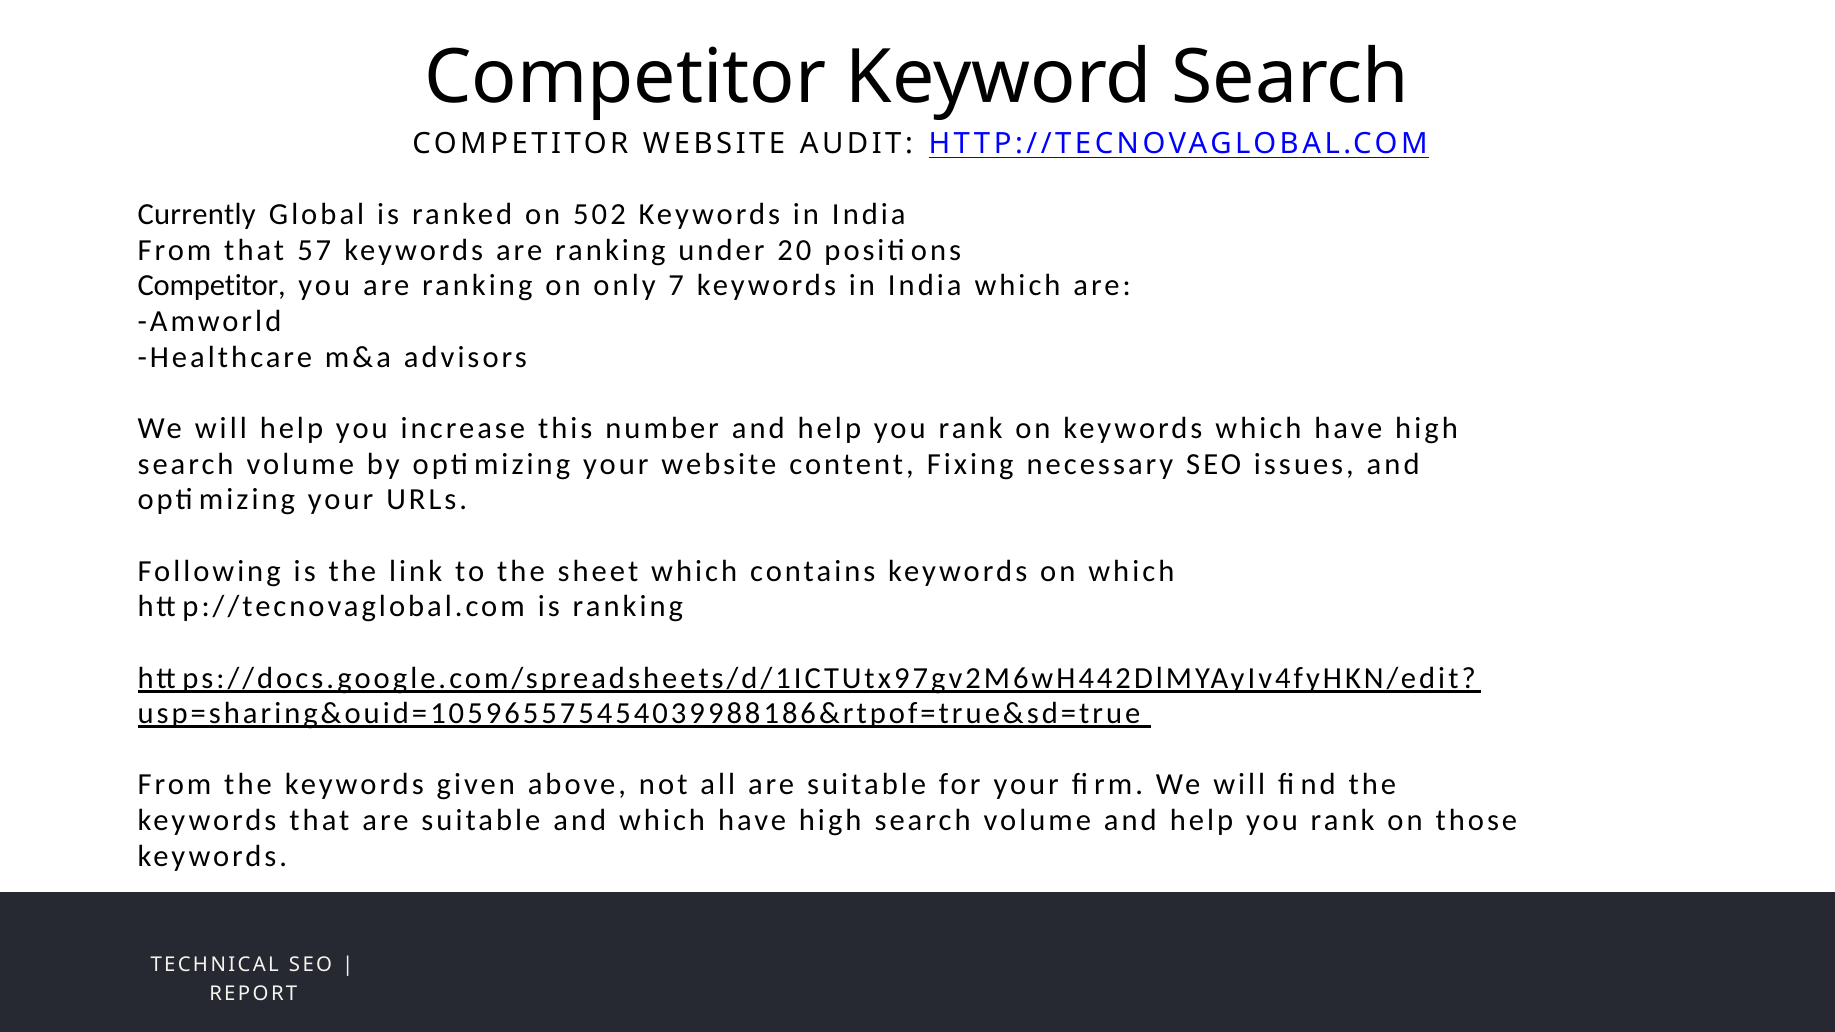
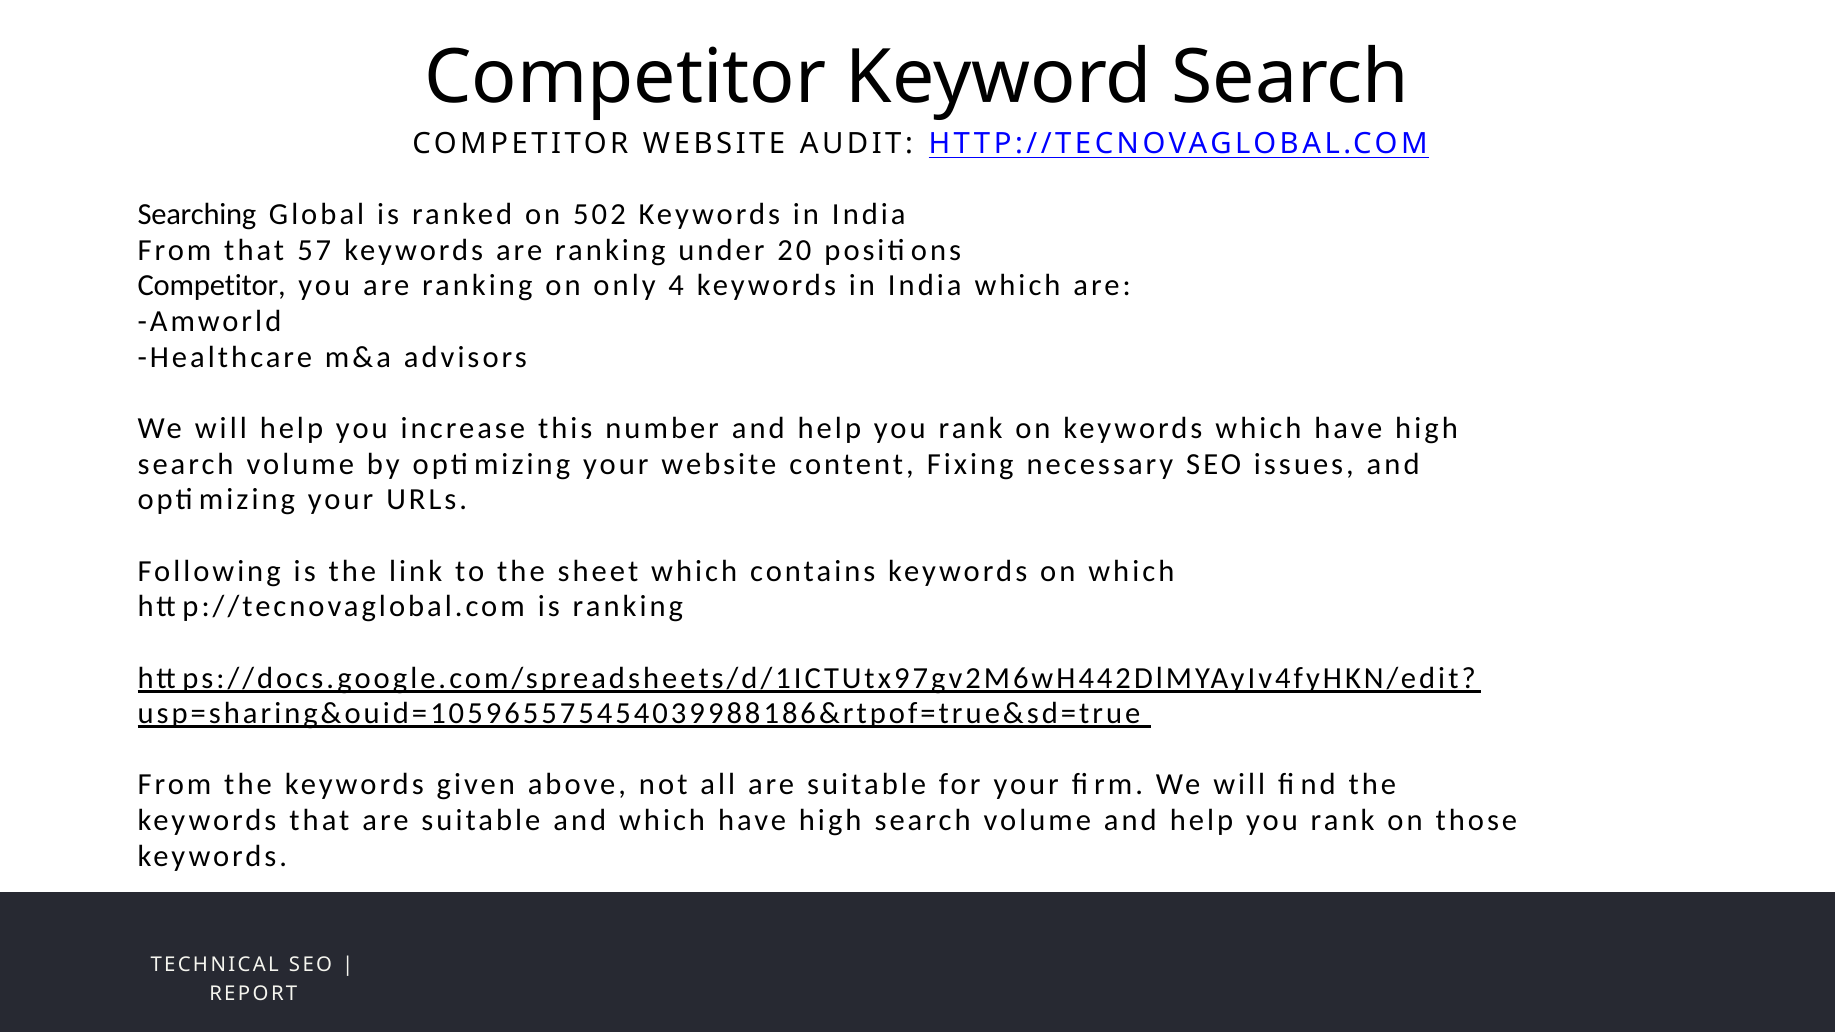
Currently: Currently -> Searching (197, 215)
7: 7 -> 4 (676, 286)
